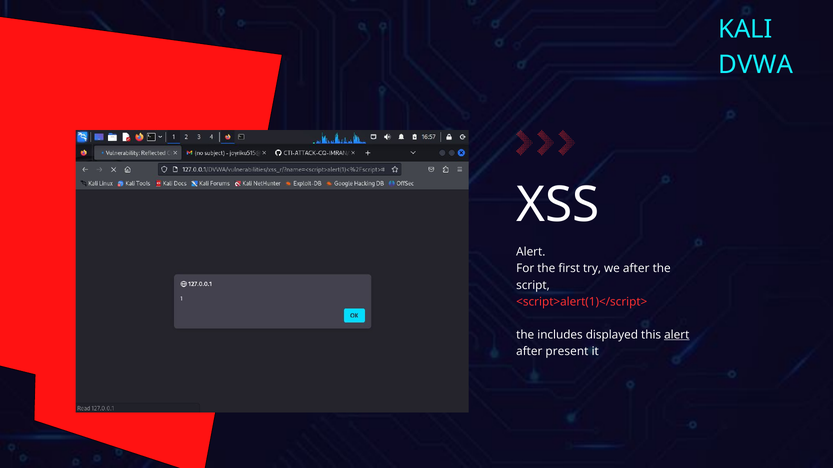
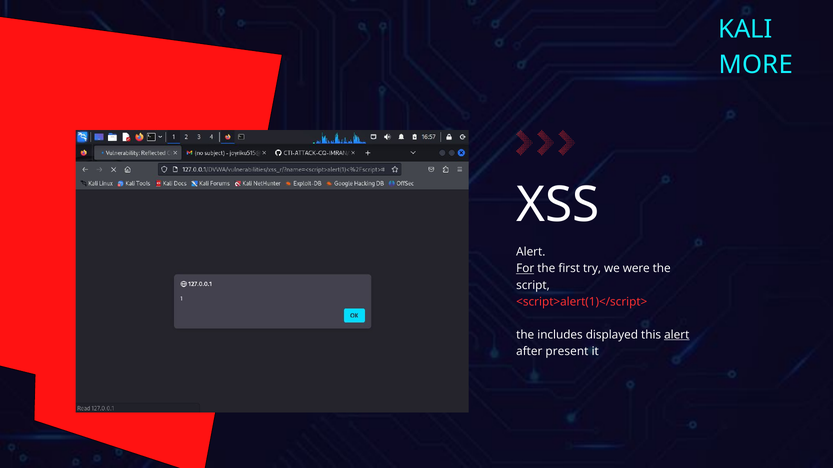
DVWA: DVWA -> MORE (756, 65)
For underline: none -> present (525, 269)
we after: after -> were (636, 269)
